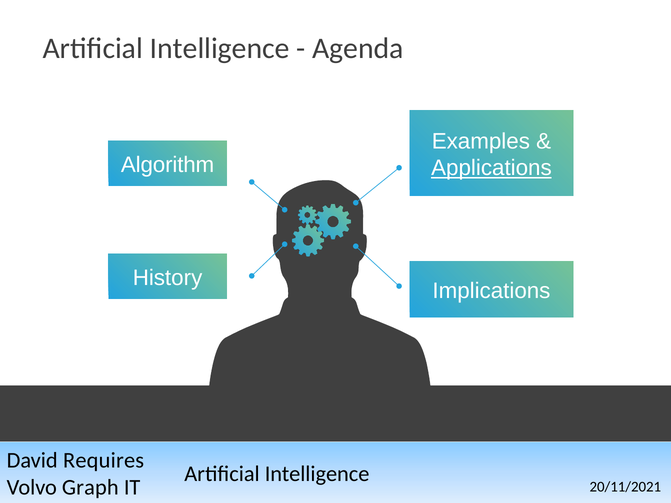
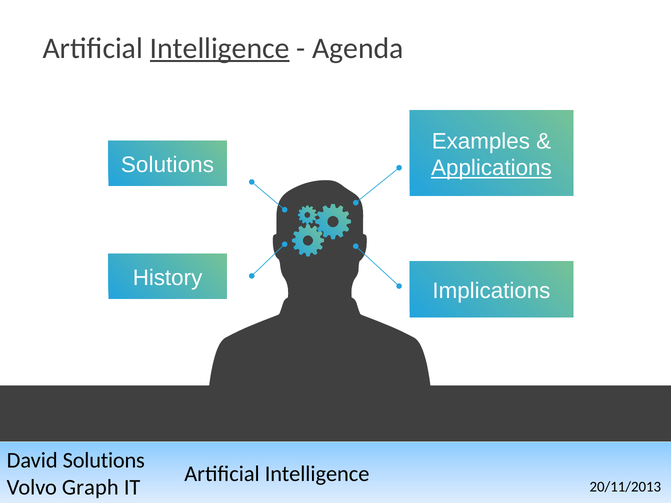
Intelligence underline: none -> present (220, 48)
Algorithm: Algorithm -> Solutions (167, 165)
David Requires: Requires -> Solutions (104, 461)
20/11/2021: 20/11/2021 -> 20/11/2013 (625, 487)
